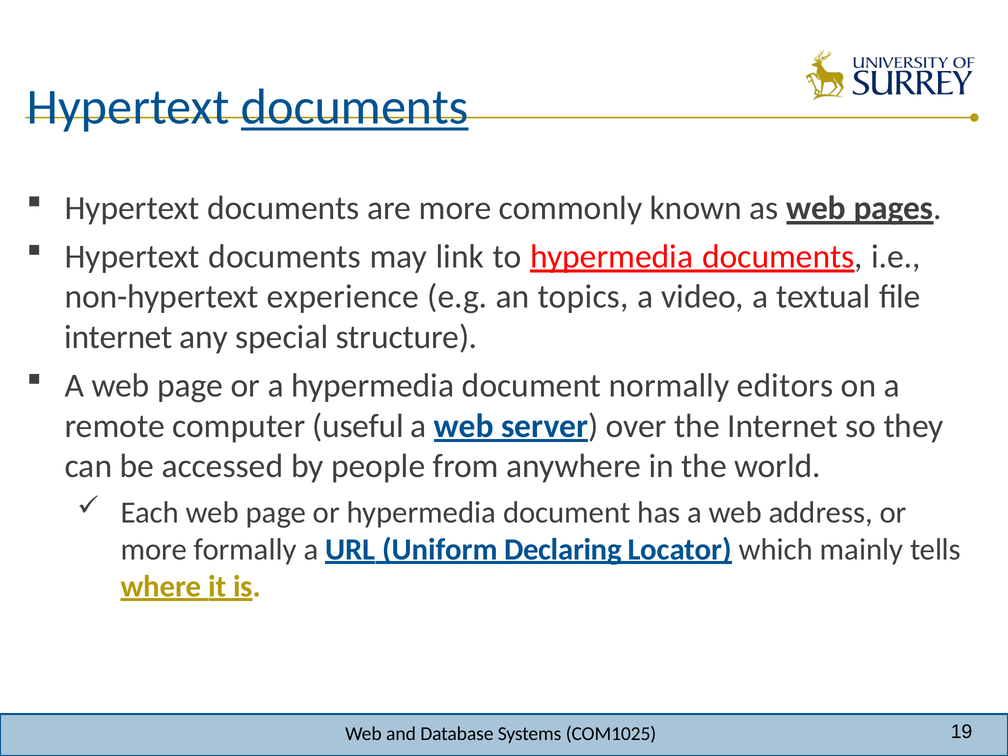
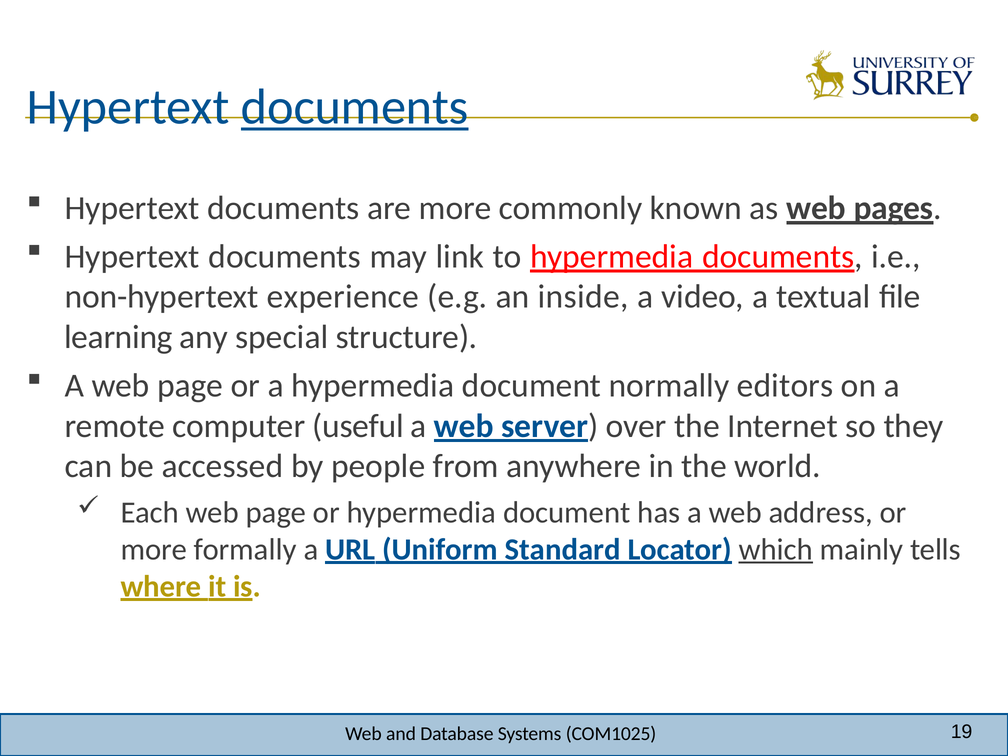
topics: topics -> inside (583, 297)
internet: internet -> learning (118, 337)
Declaring: Declaring -> Standard (563, 549)
which underline: none -> present (776, 549)
